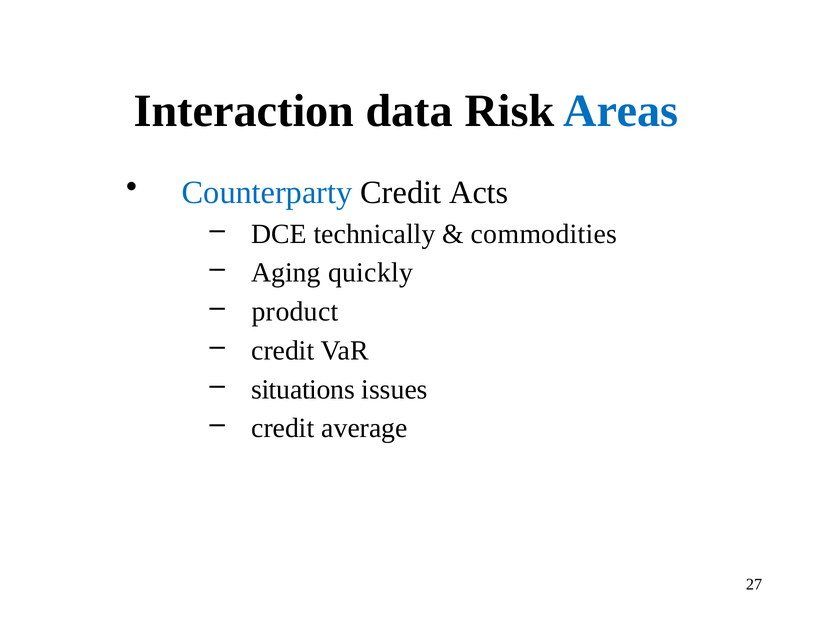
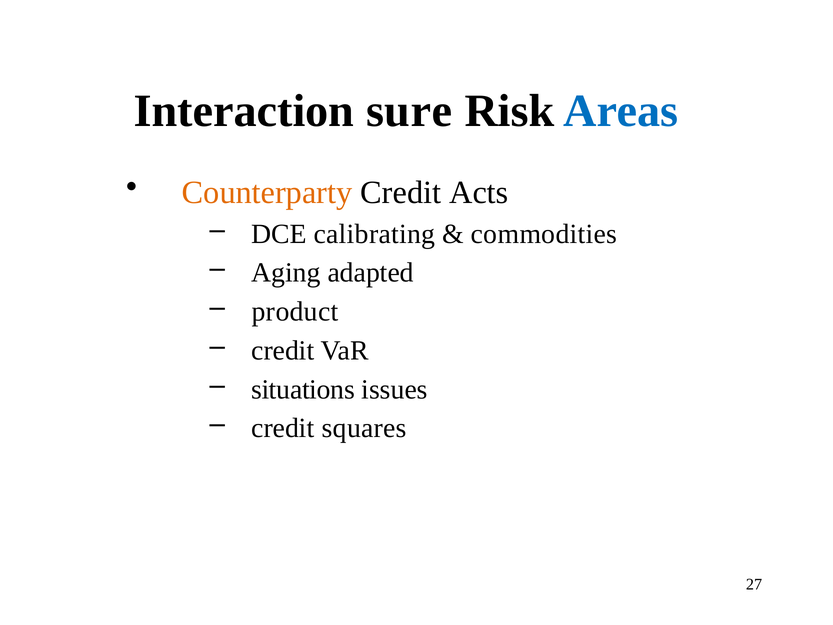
data: data -> sure (409, 111)
Counterparty colour: blue -> orange (267, 192)
technically: technically -> calibrating (374, 234)
quickly: quickly -> adapted (371, 273)
average: average -> squares (364, 428)
